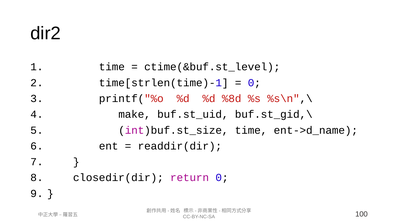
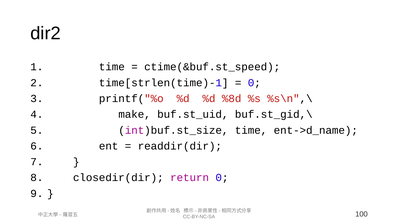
ctime(&buf.st_level: ctime(&buf.st_level -> ctime(&buf.st_speed (212, 67)
